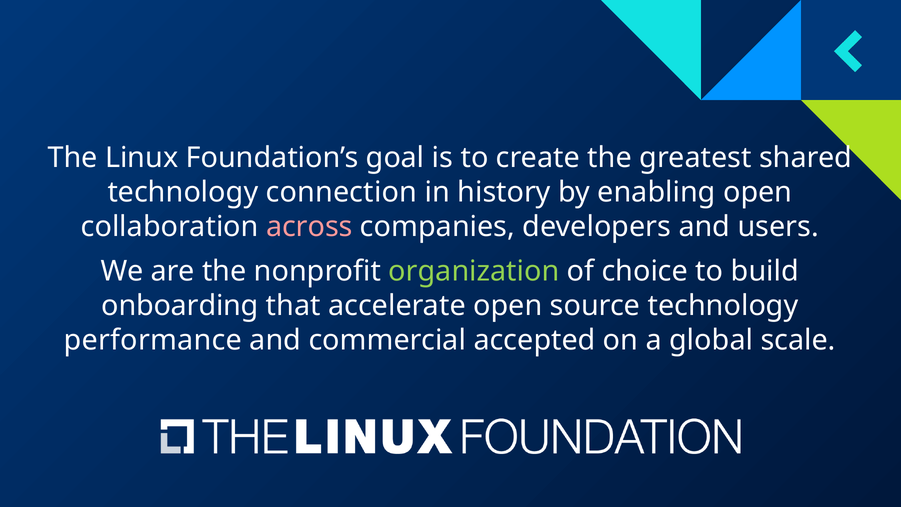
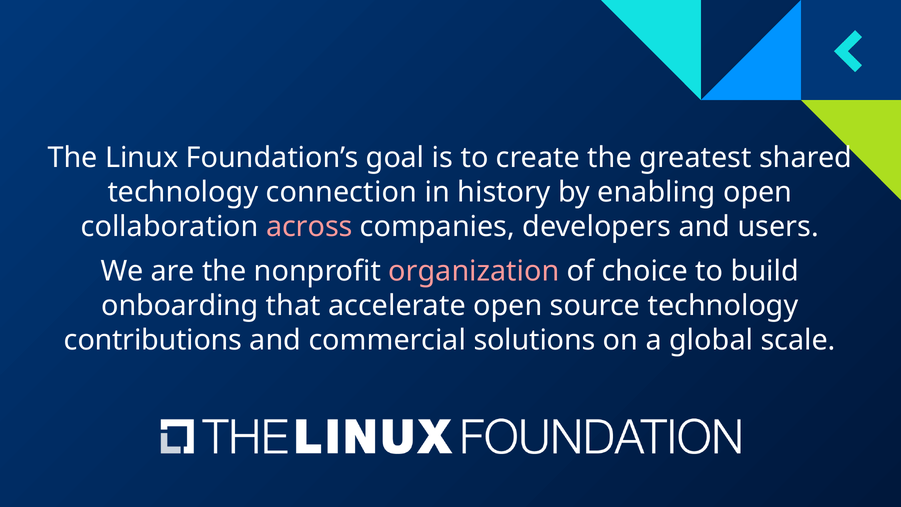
organization colour: light green -> pink (474, 271)
performance: performance -> contributions (153, 340)
accepted: accepted -> solutions (535, 340)
